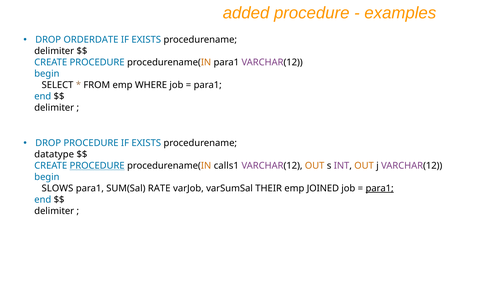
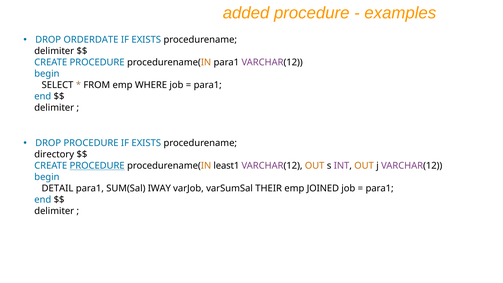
datatype: datatype -> directory (54, 154)
calls1: calls1 -> least1 (226, 166)
SLOWS: SLOWS -> DETAIL (58, 188)
RATE: RATE -> IWAY (159, 188)
para1 underline: present -> none (380, 188)
